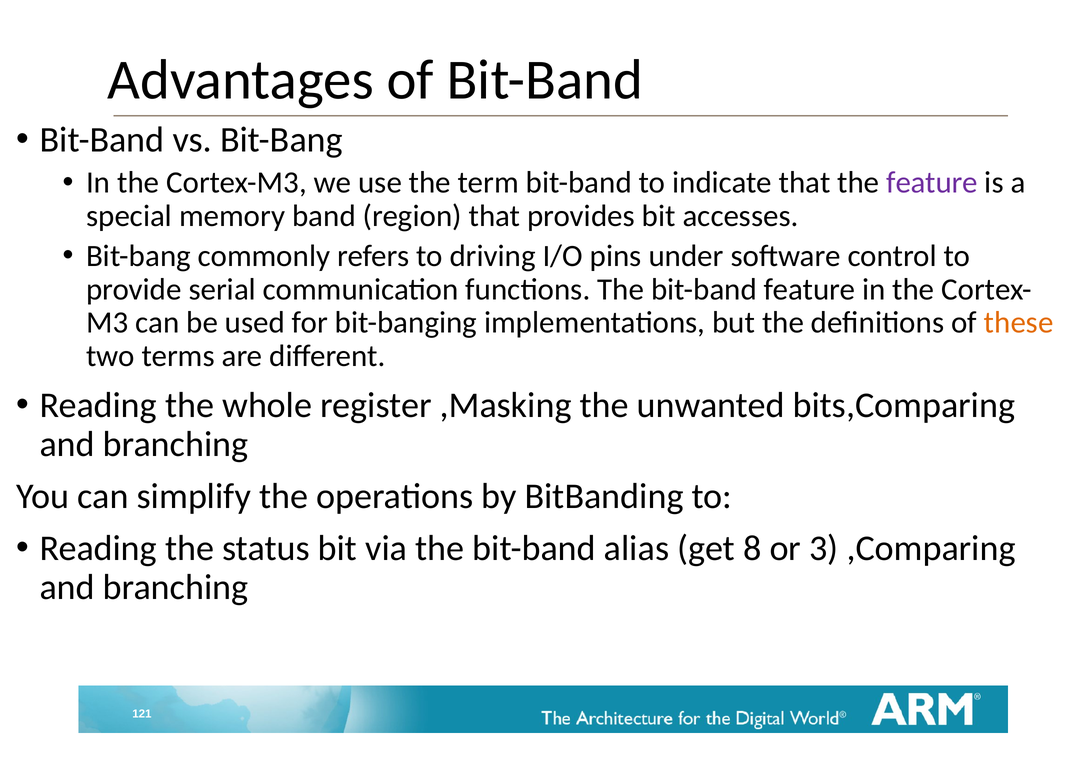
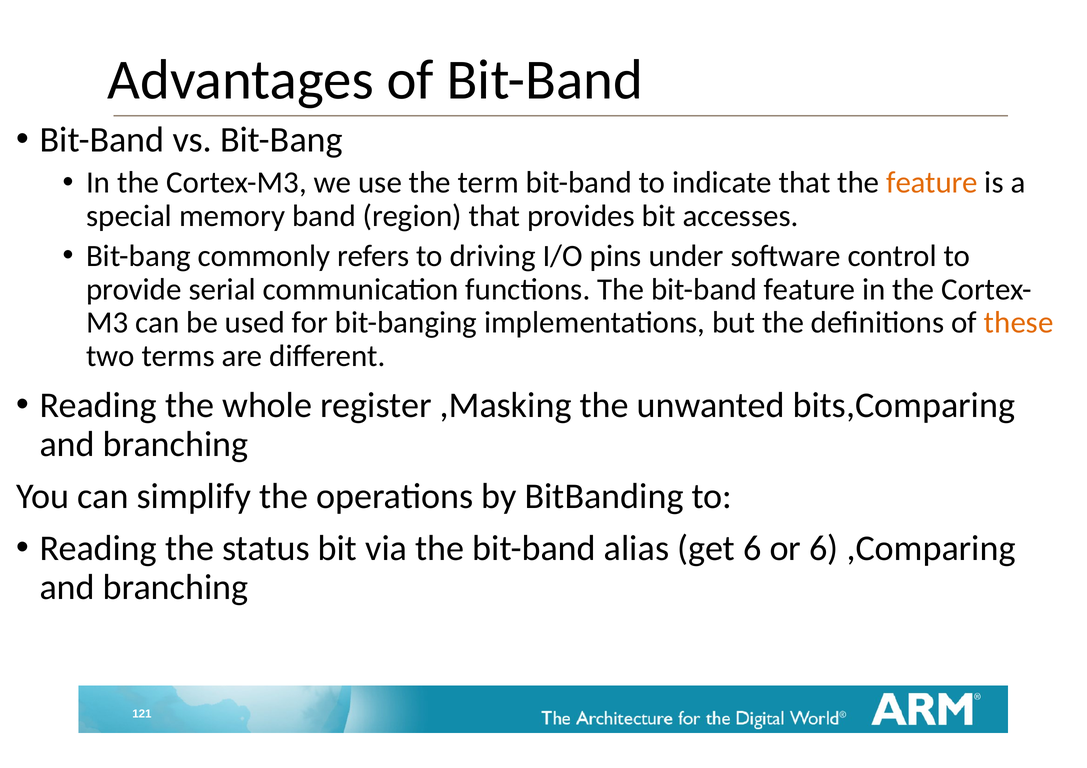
feature colour: purple -> orange (932, 183)
get 8: 8 -> 6 (752, 548)
or 3: 3 -> 6 (824, 548)
